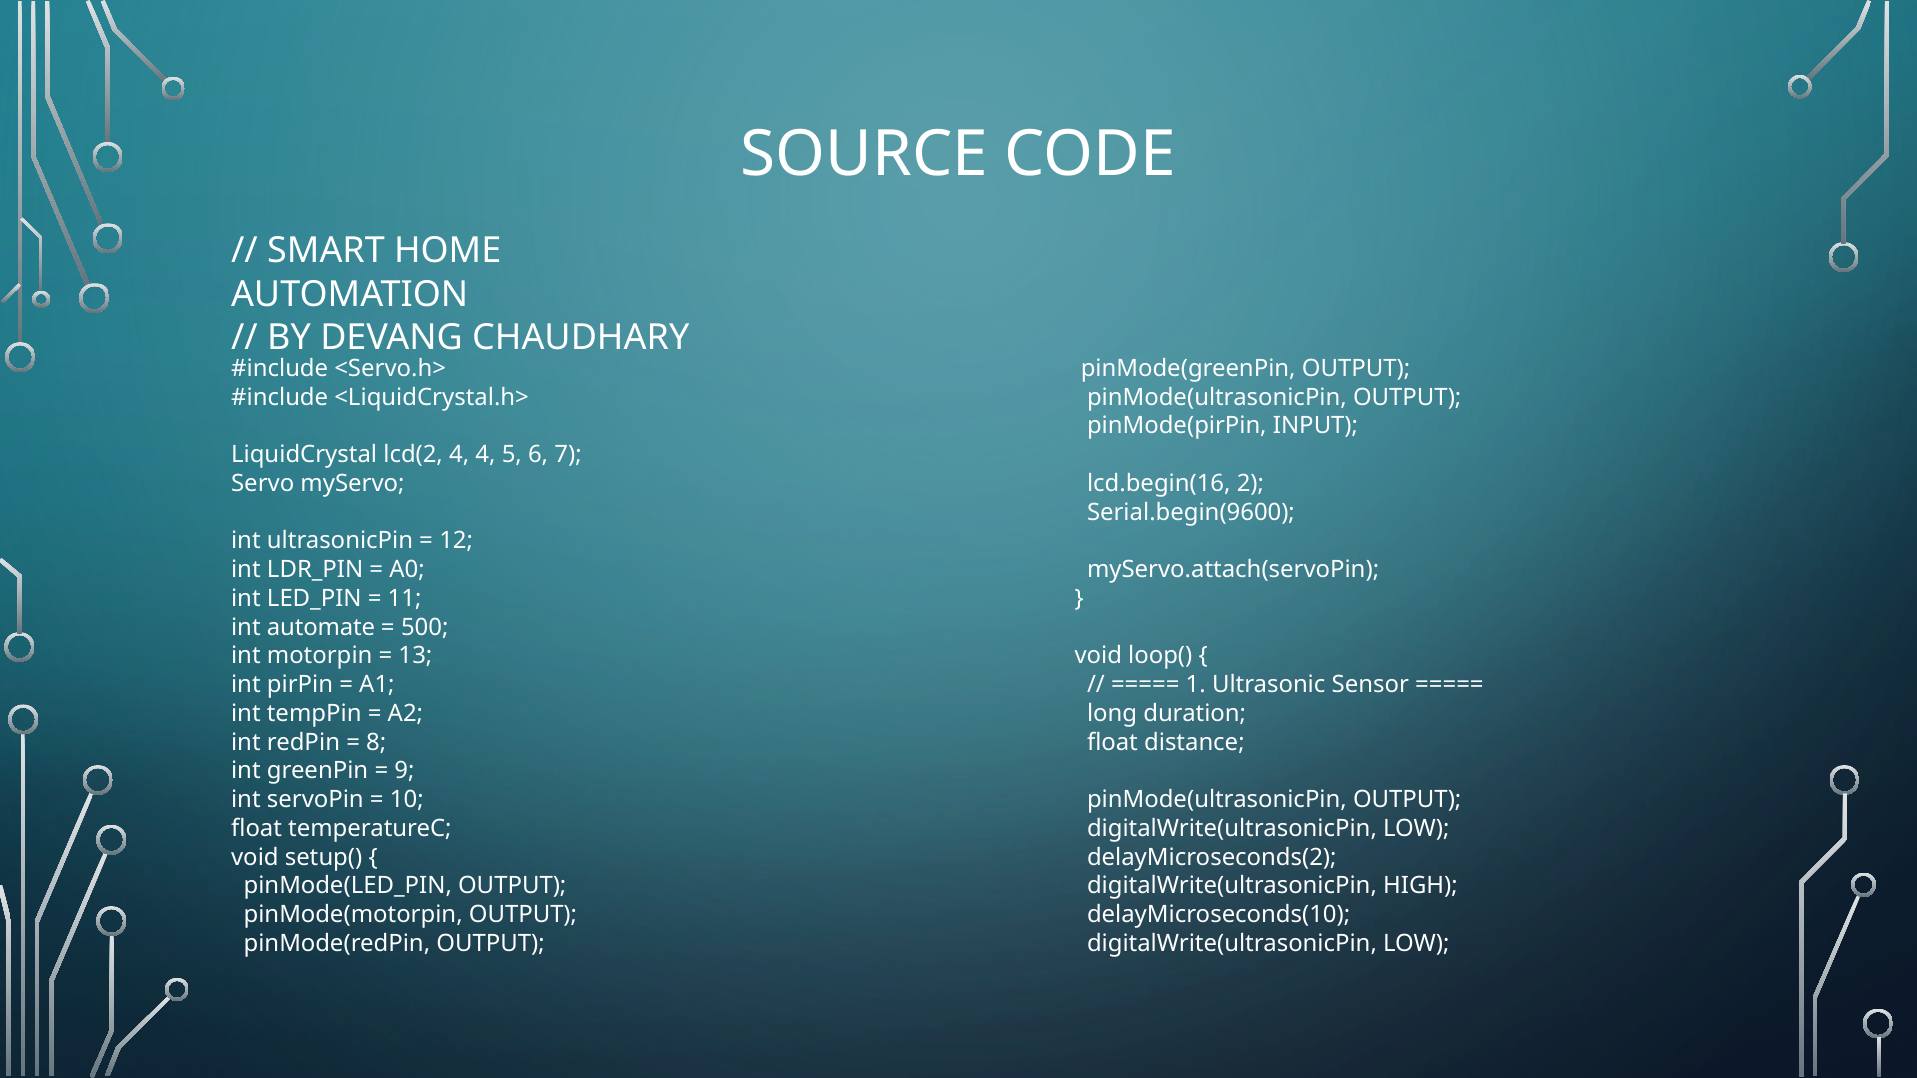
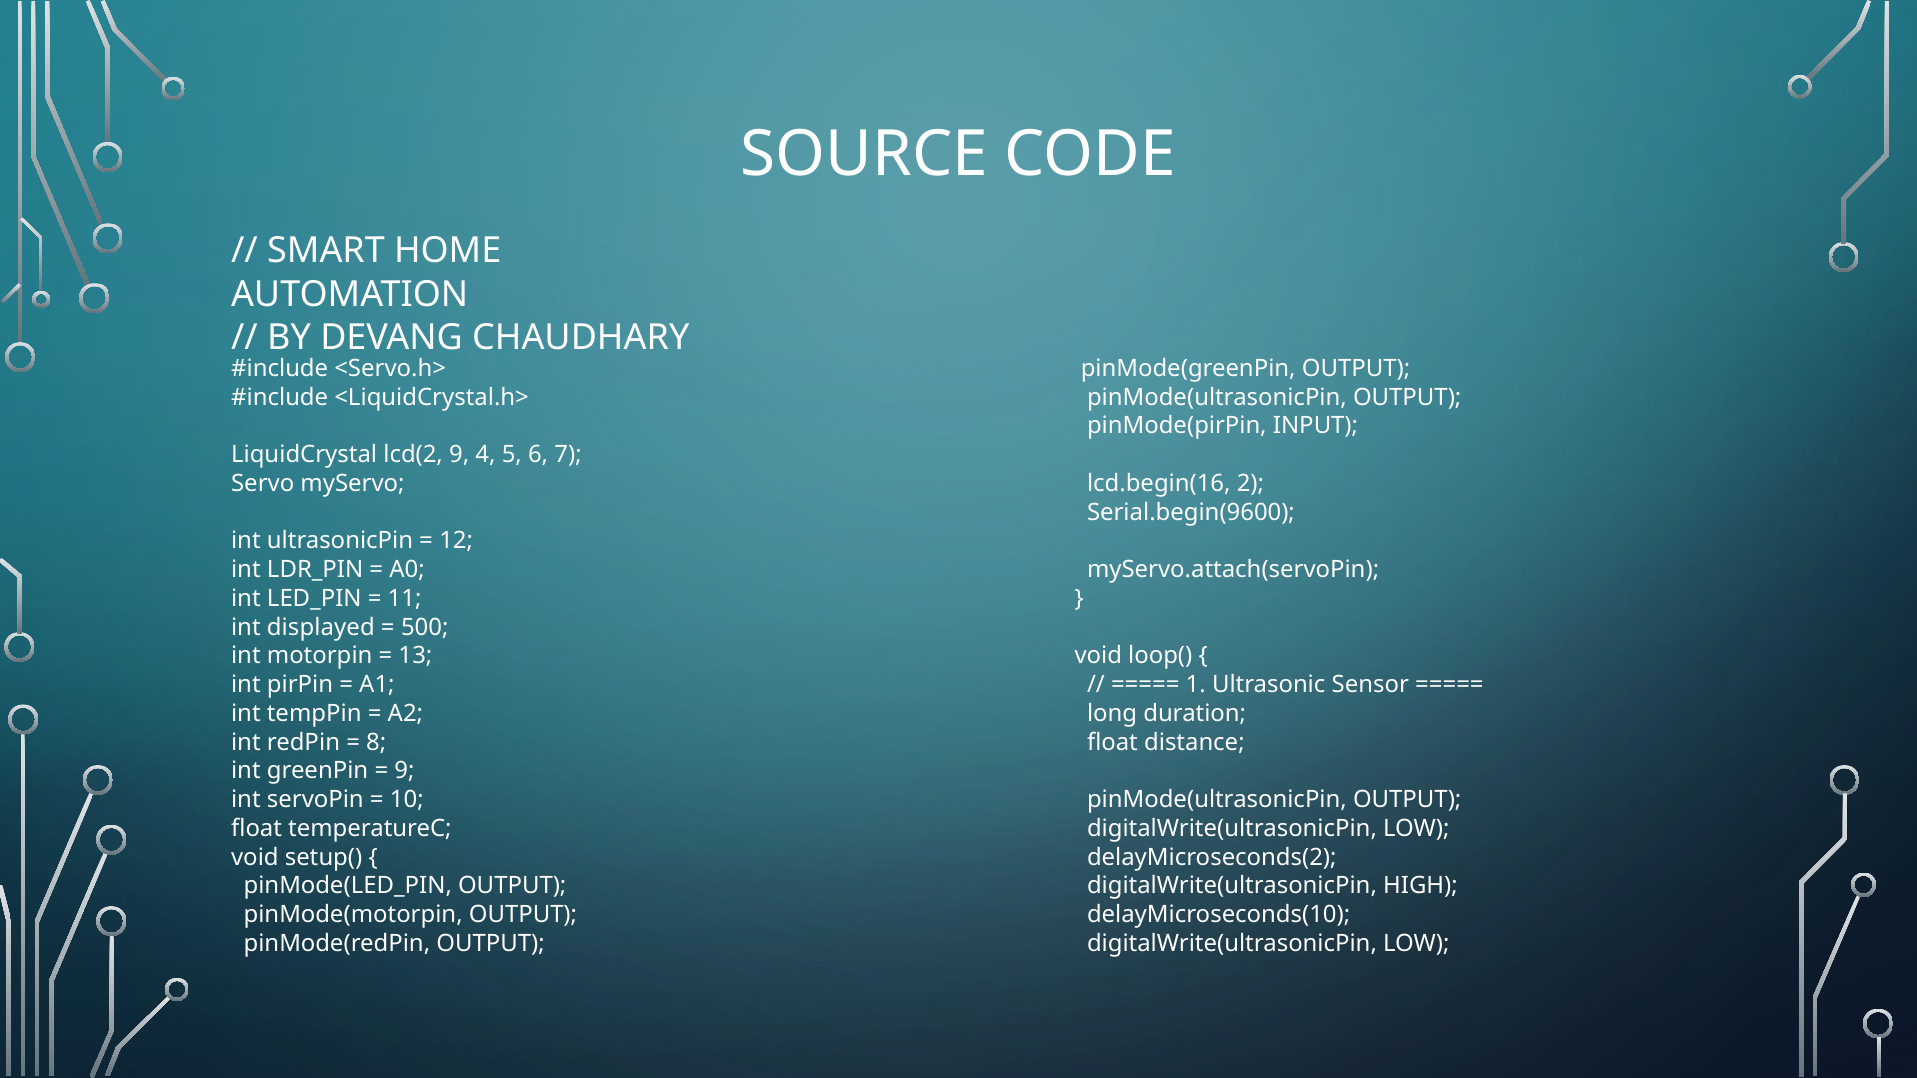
lcd(2 4: 4 -> 9 (459, 455)
automate: automate -> displayed (321, 627)
